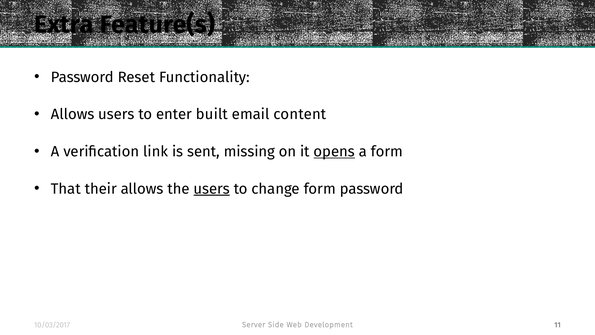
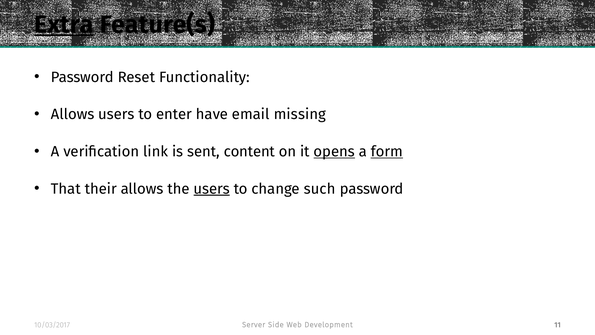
Extra underline: none -> present (64, 25)
built: built -> have (212, 114)
content: content -> missing (300, 114)
missing: missing -> content (249, 151)
form underline: none -> present (387, 151)
change form: form -> such (320, 189)
